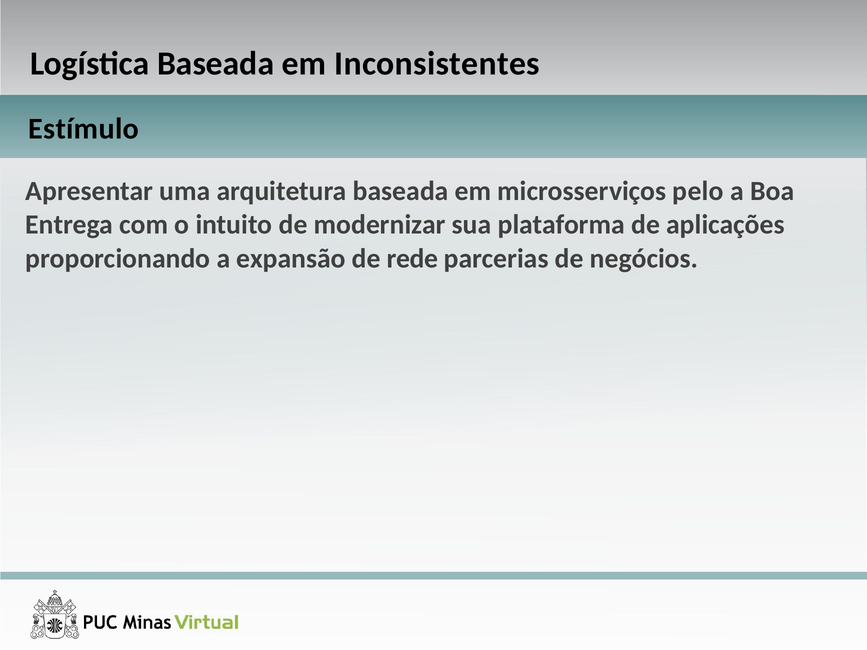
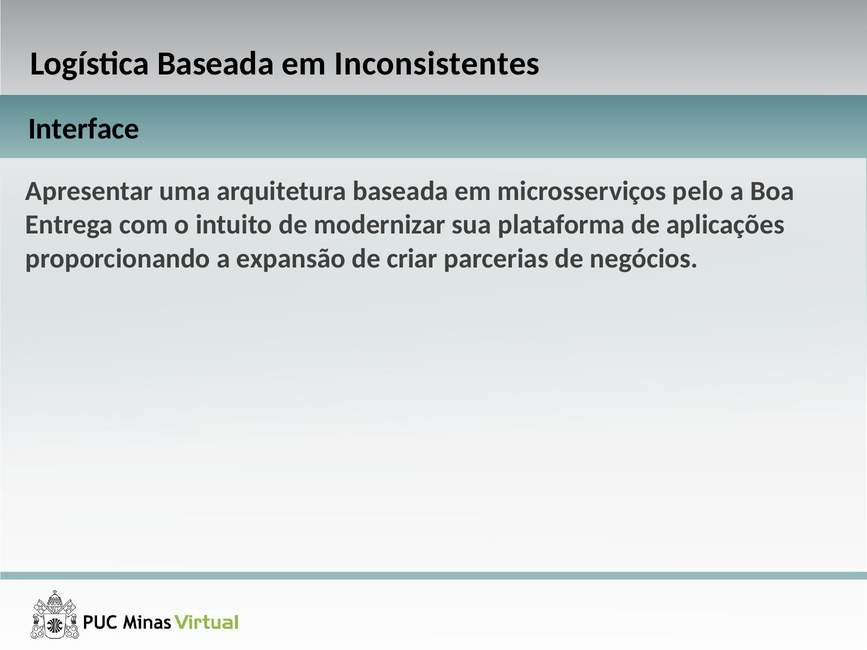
Estímulo: Estímulo -> Interface (84, 129)
rede: rede -> criar (412, 259)
